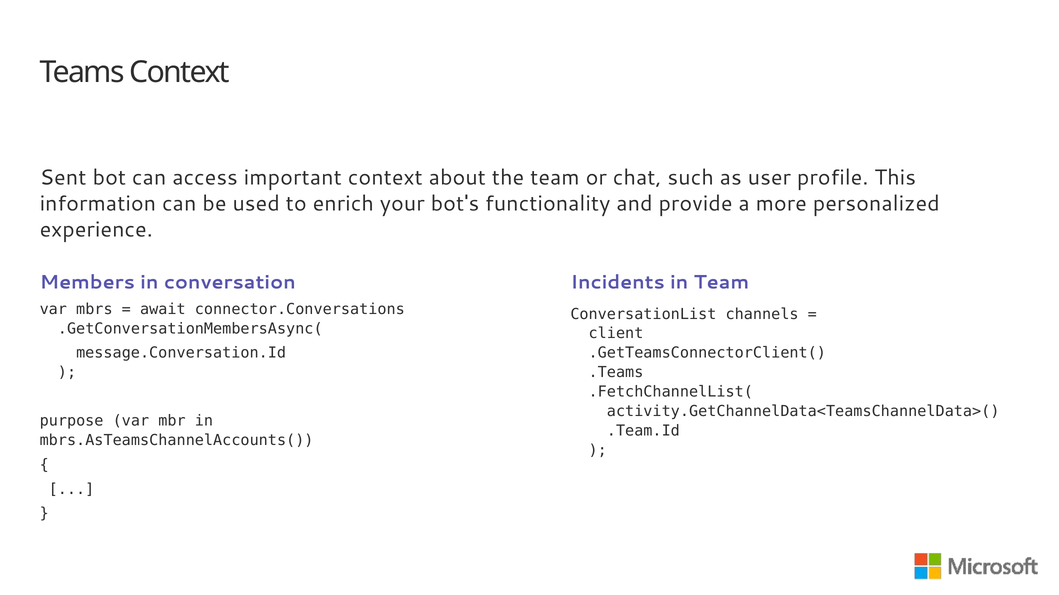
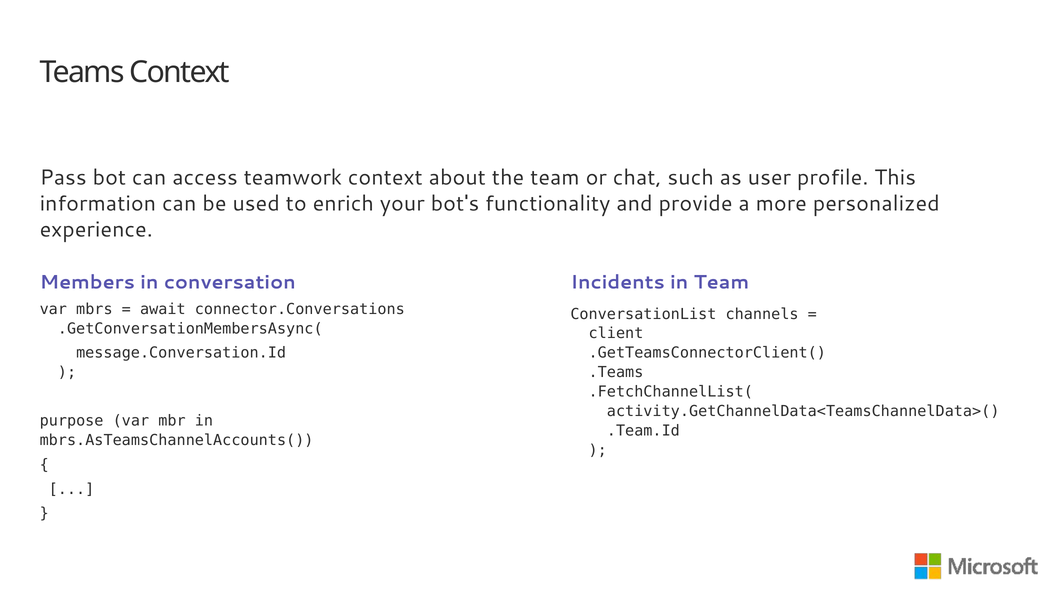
Sent: Sent -> Pass (63, 178)
important: important -> teamwork (293, 178)
